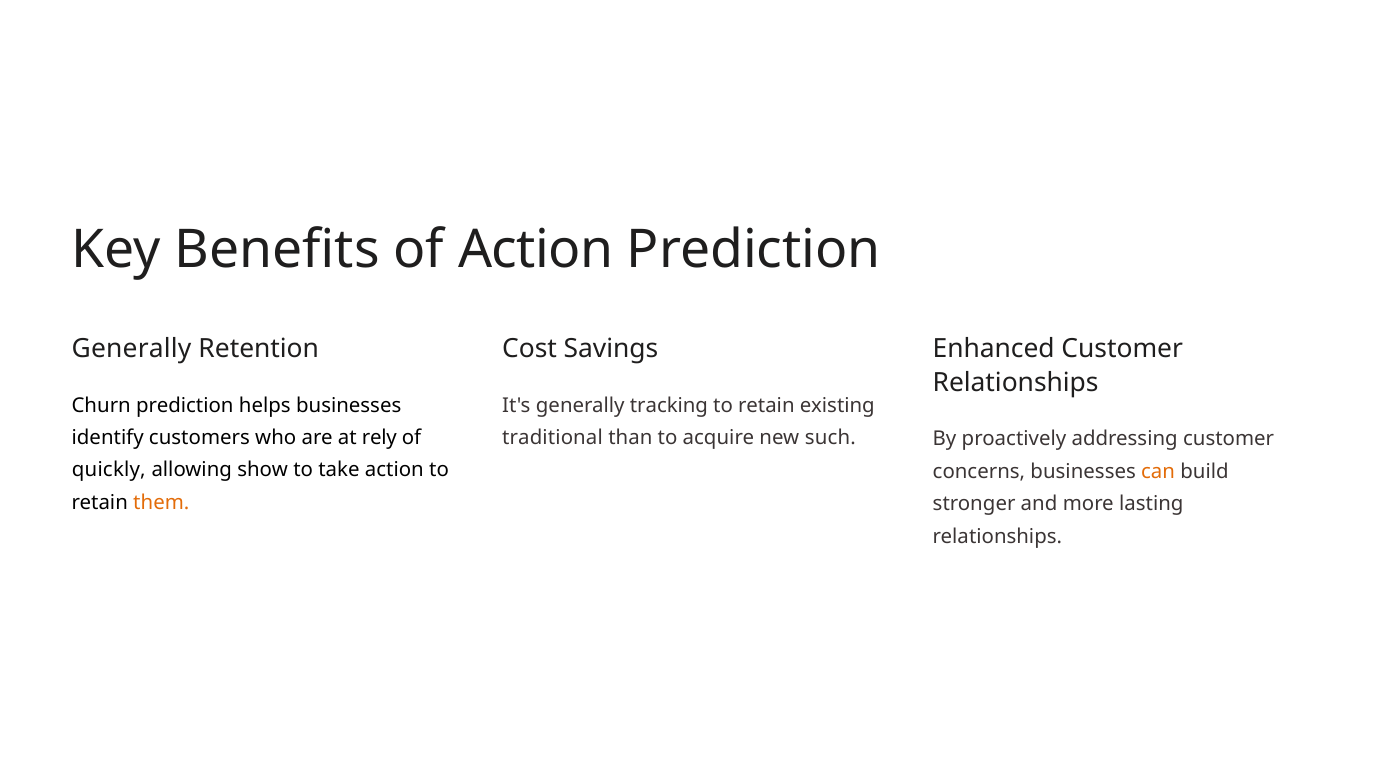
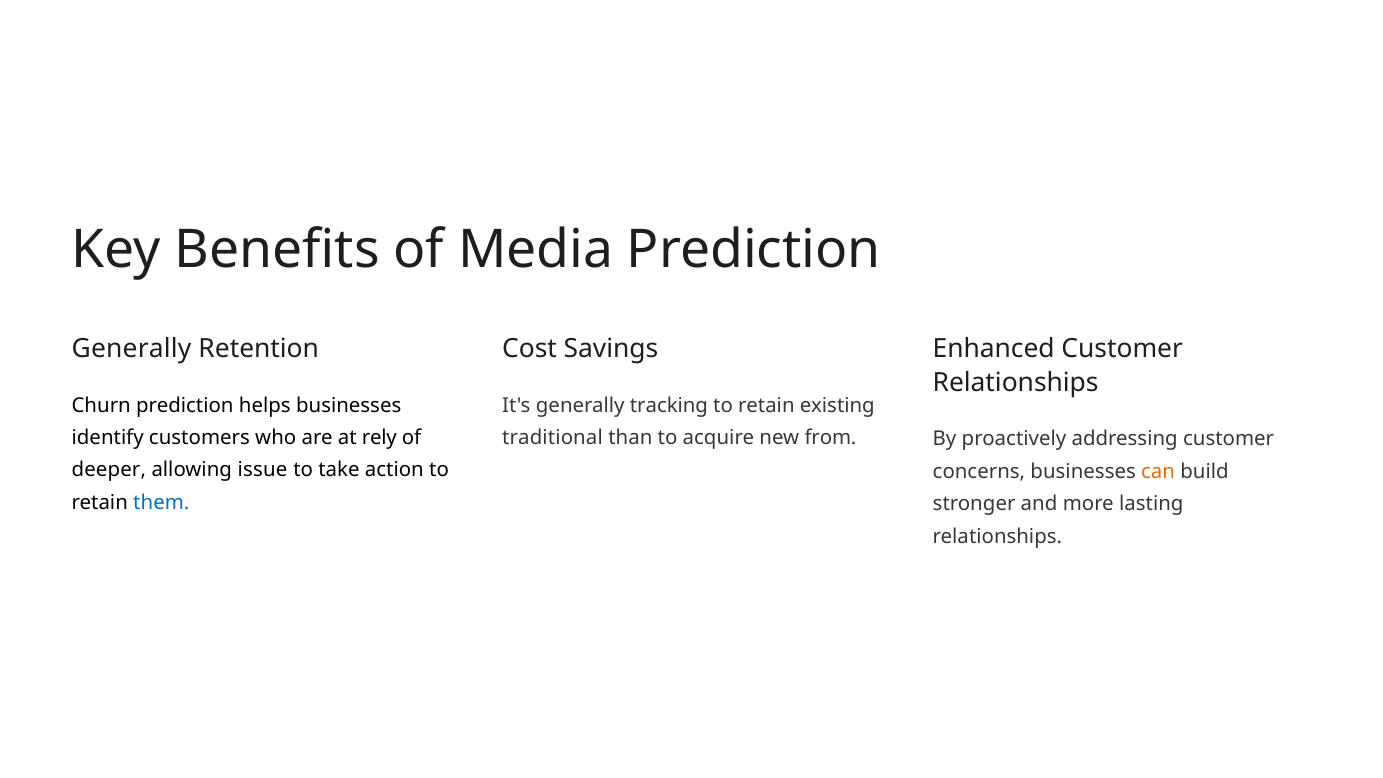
of Action: Action -> Media (536, 250)
such: such -> from (830, 438)
quickly: quickly -> deeper (109, 470)
show: show -> issue (263, 470)
them colour: orange -> blue (161, 503)
